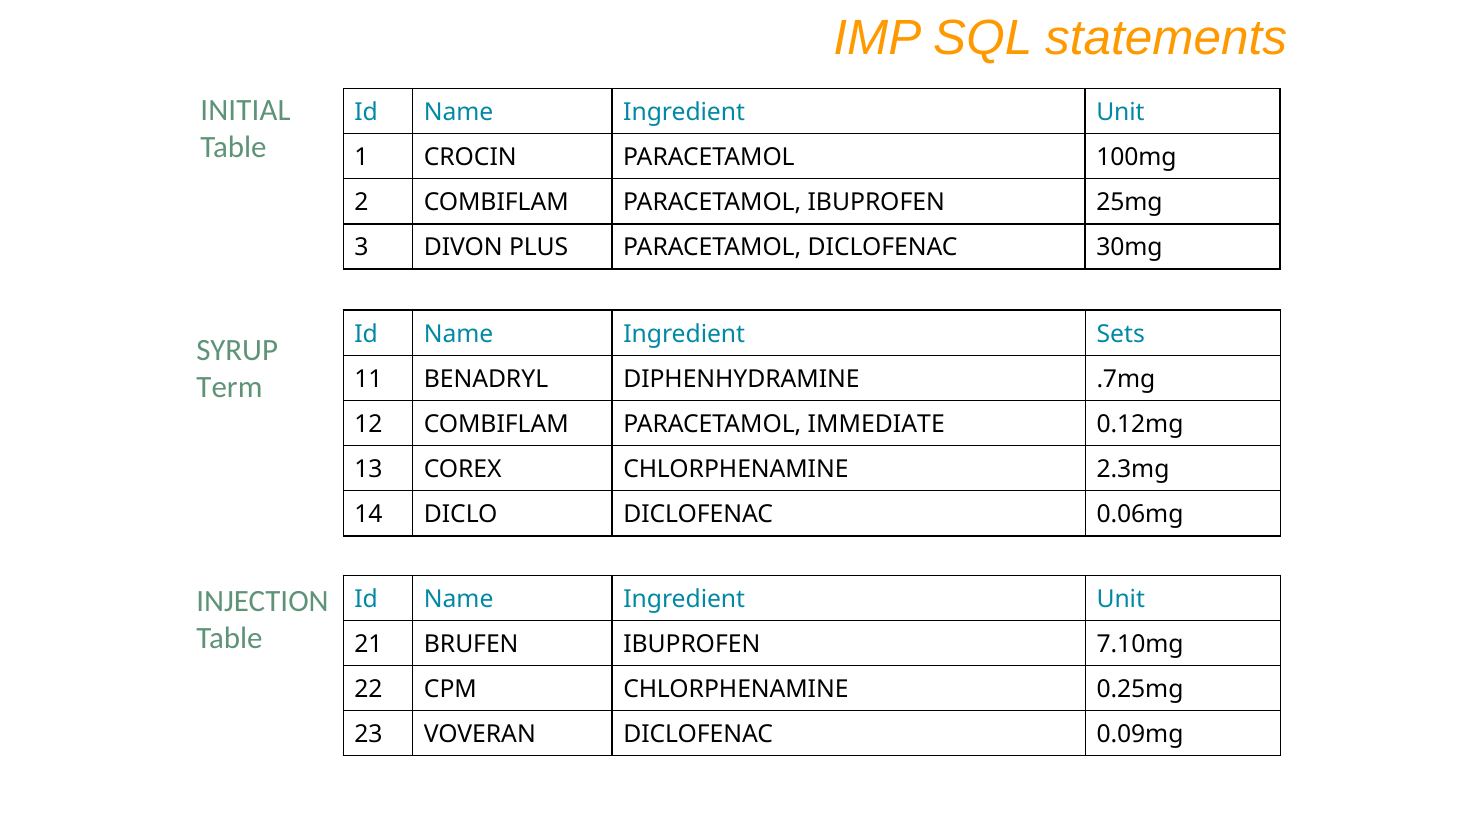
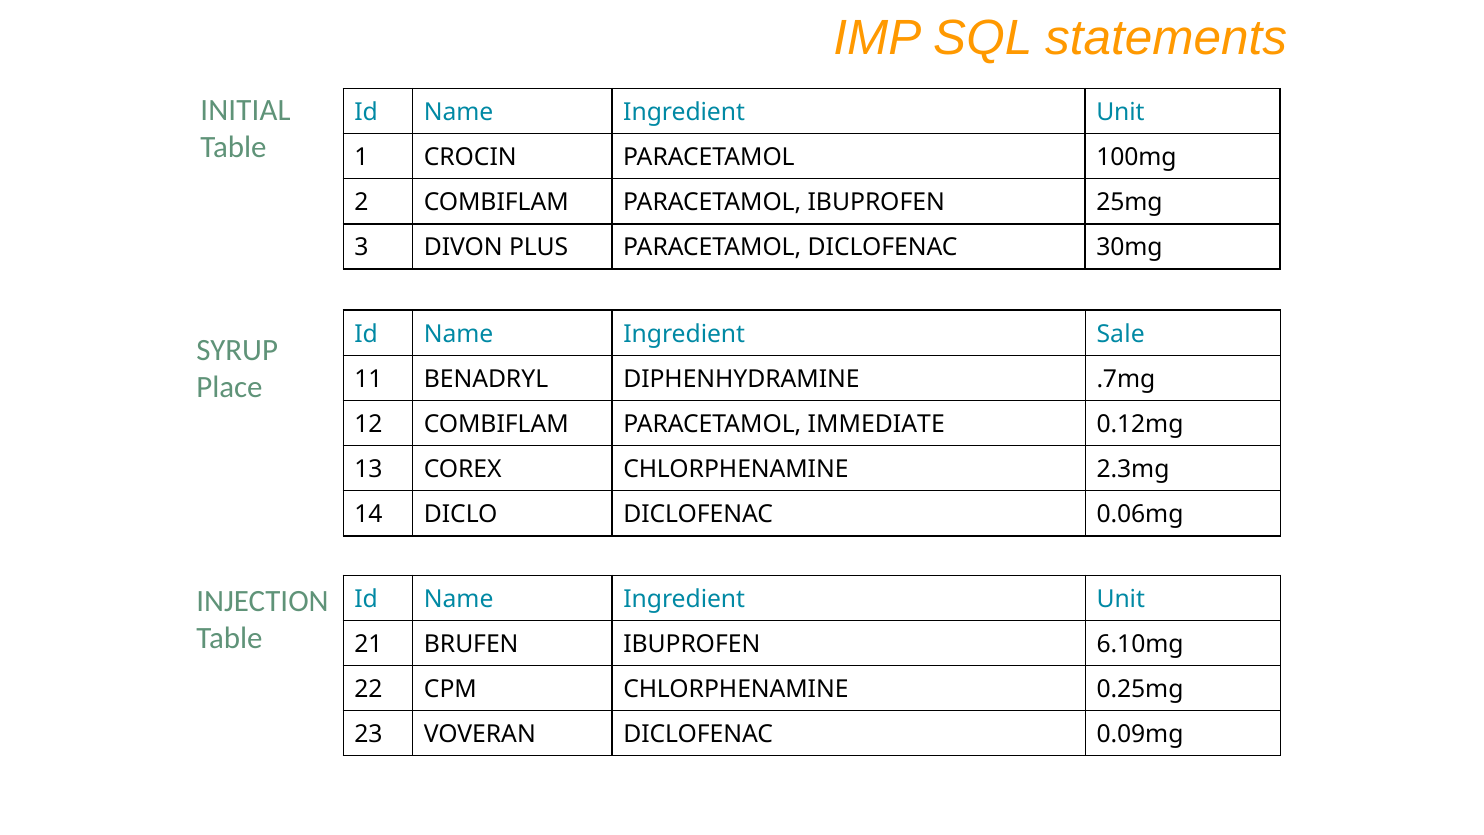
Sets: Sets -> Sale (1121, 334)
Term: Term -> Place (229, 387)
7.10mg: 7.10mg -> 6.10mg (1140, 644)
